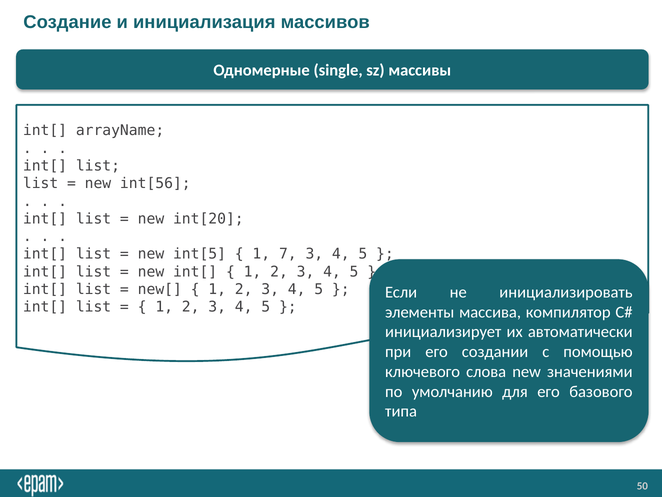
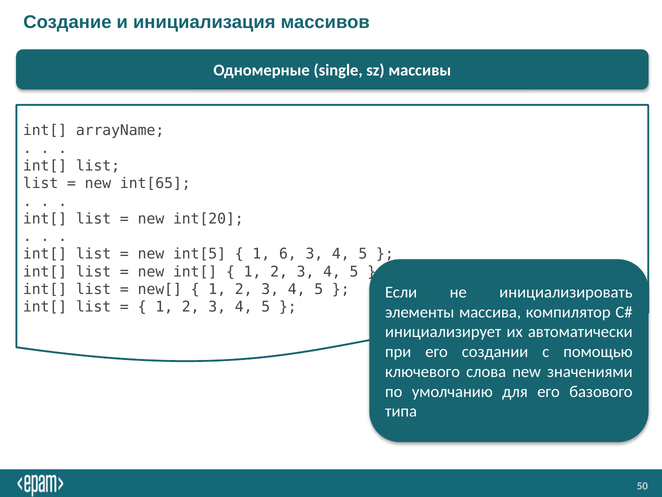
int[56: int[56 -> int[65 (155, 183)
7: 7 -> 6 (288, 254)
